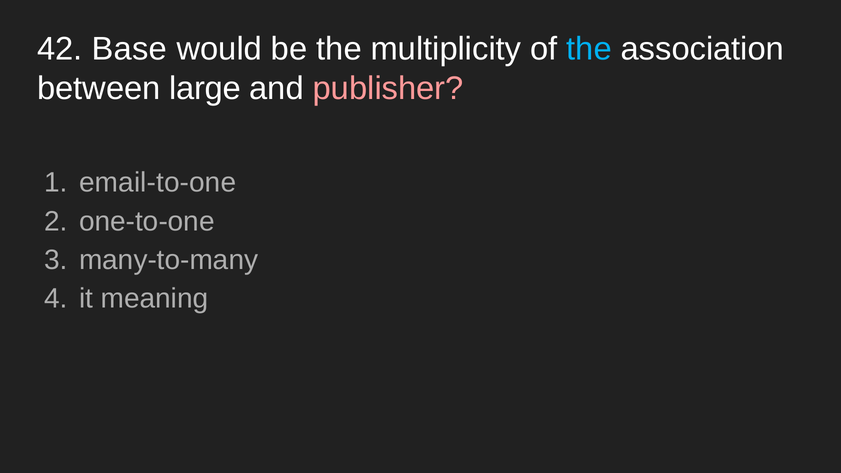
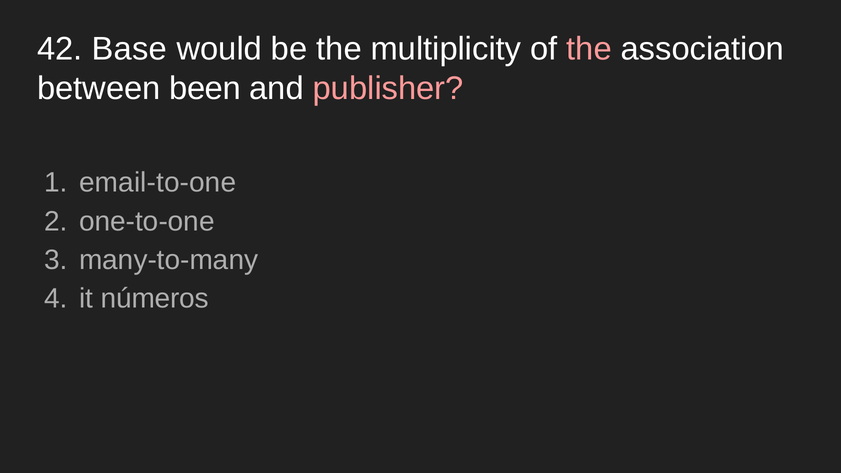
the colour: light blue -> pink (589, 49)
large: large -> been (205, 88)
meaning: meaning -> números (155, 299)
